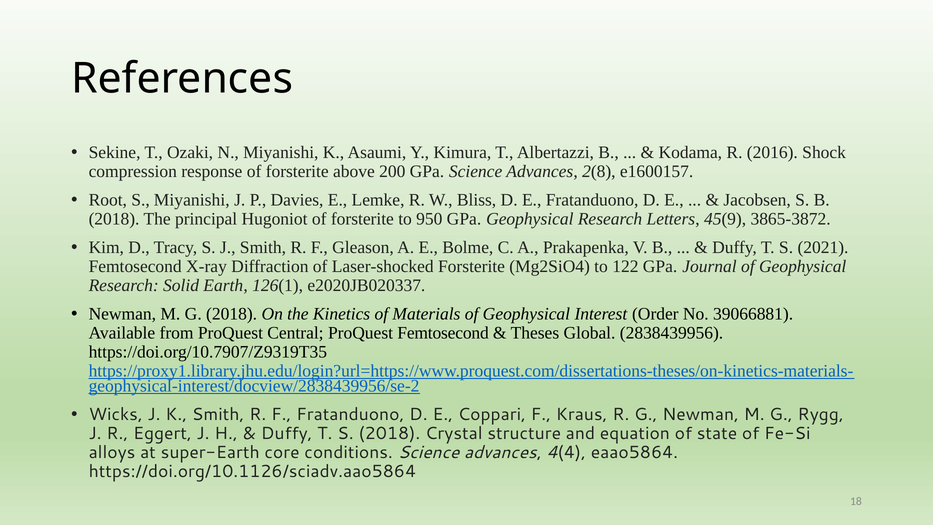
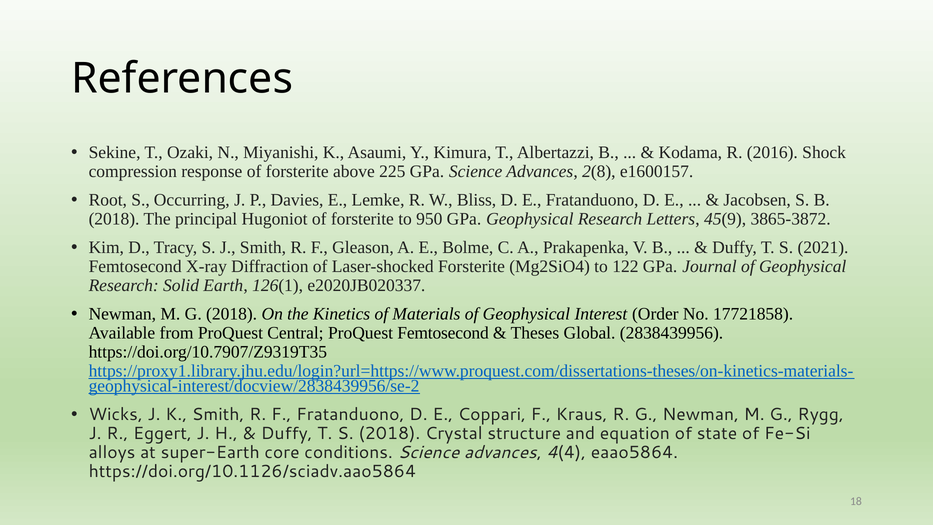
200: 200 -> 225 (392, 171)
S Miyanishi: Miyanishi -> Occurring (192, 200)
39066881: 39066881 -> 17721858 (753, 314)
